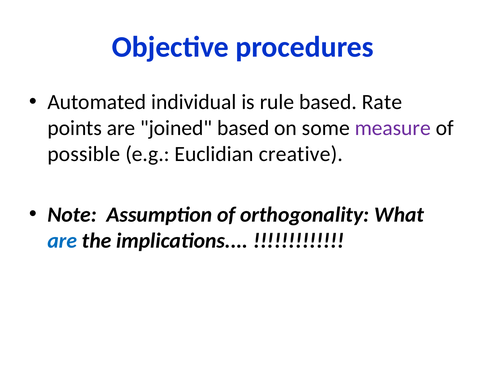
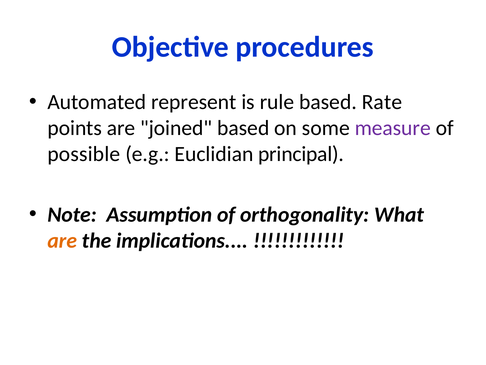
individual: individual -> represent (194, 102)
creative: creative -> principal (301, 154)
are colour: blue -> orange (62, 240)
